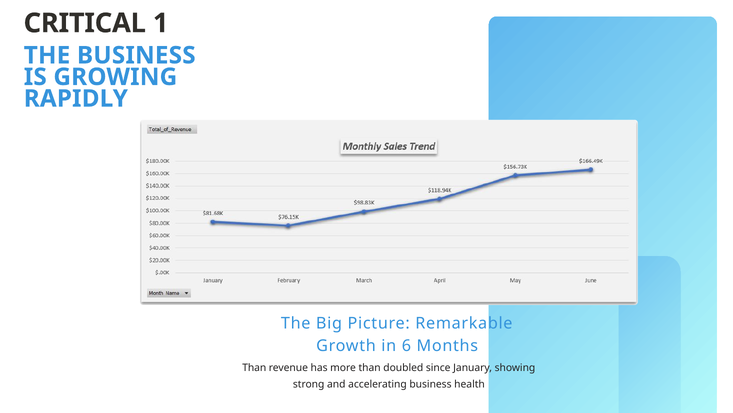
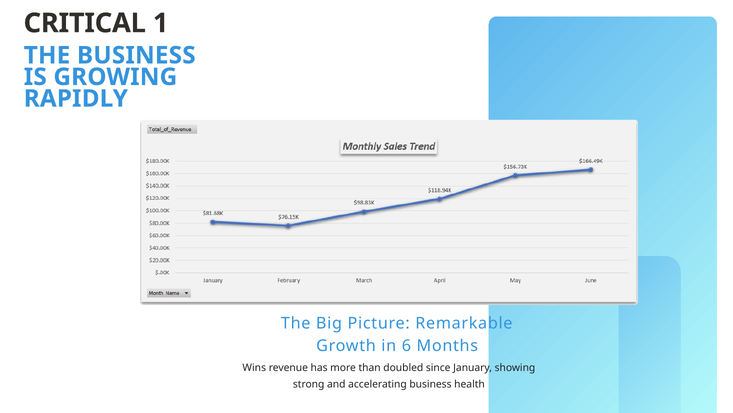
Than: Than -> Wins (254, 367)
